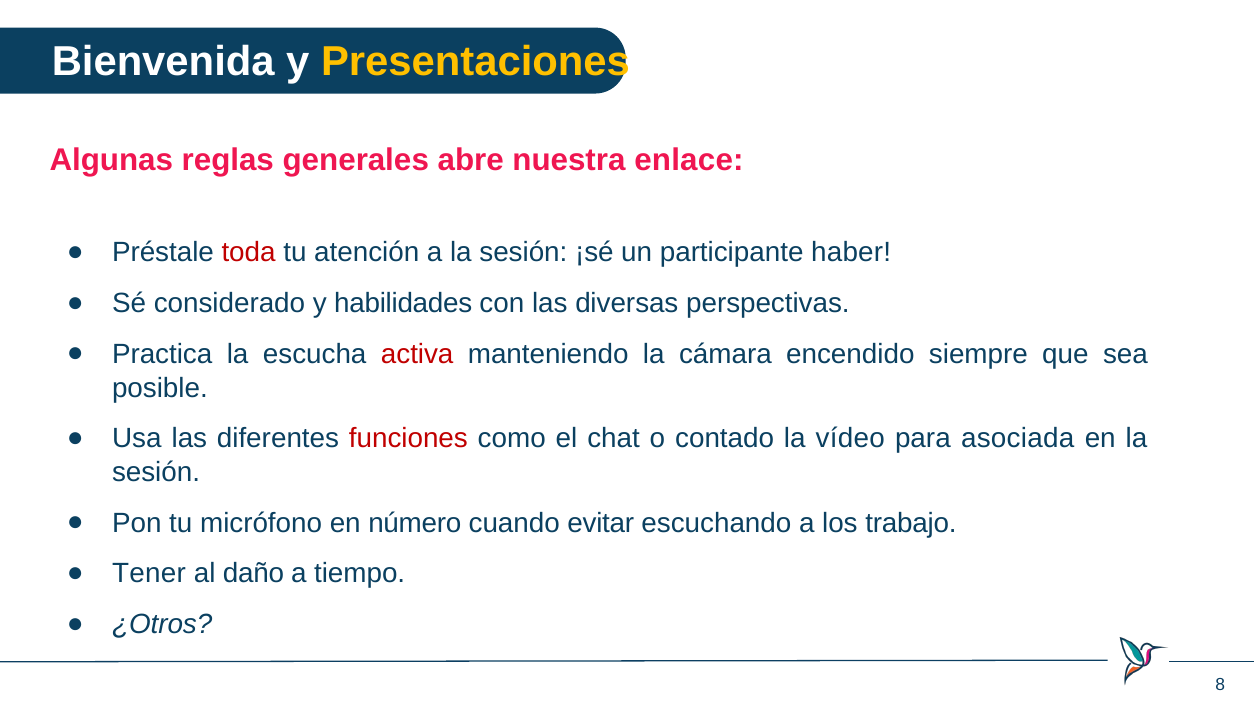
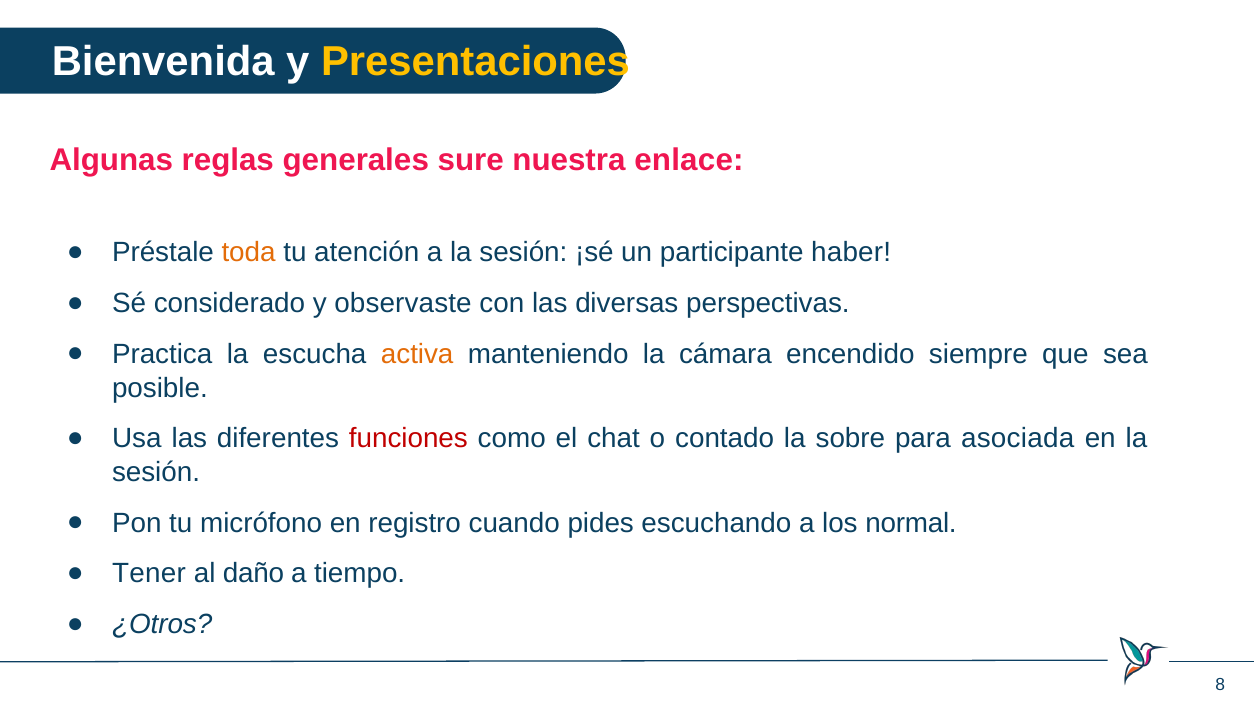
abre: abre -> sure (471, 161)
toda colour: red -> orange (249, 253)
habilidades: habilidades -> observaste (403, 304)
activa colour: red -> orange (417, 355)
vídeo: vídeo -> sobre (850, 439)
número: número -> registro (415, 523)
evitar: evitar -> pides (601, 523)
trabajo: trabajo -> normal (911, 523)
